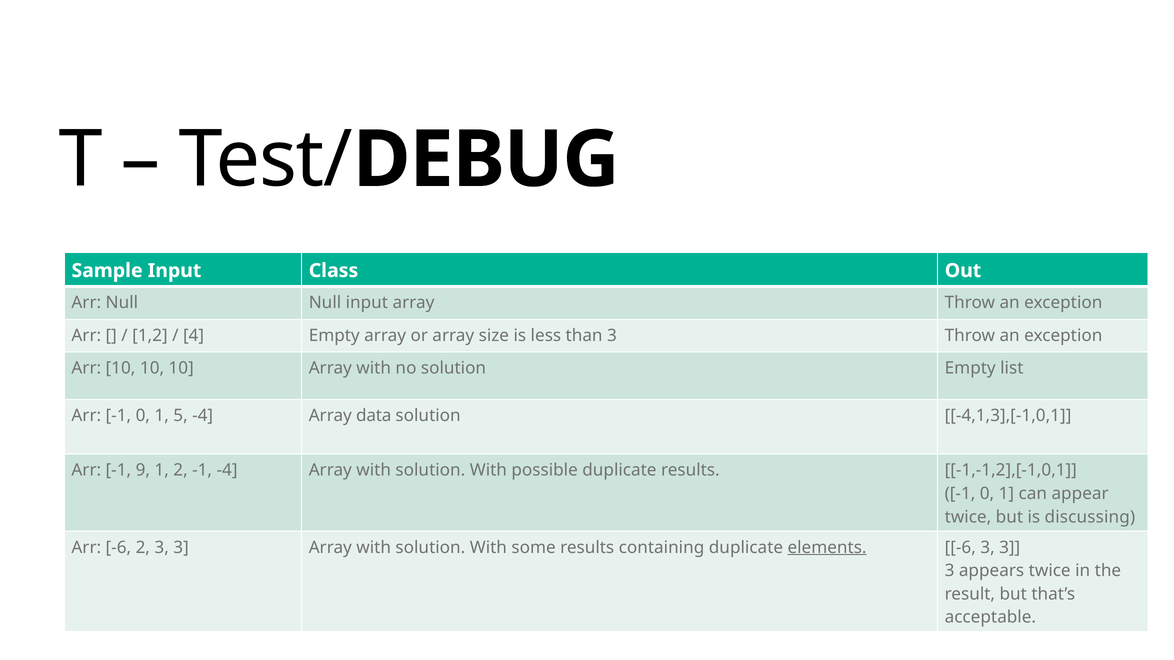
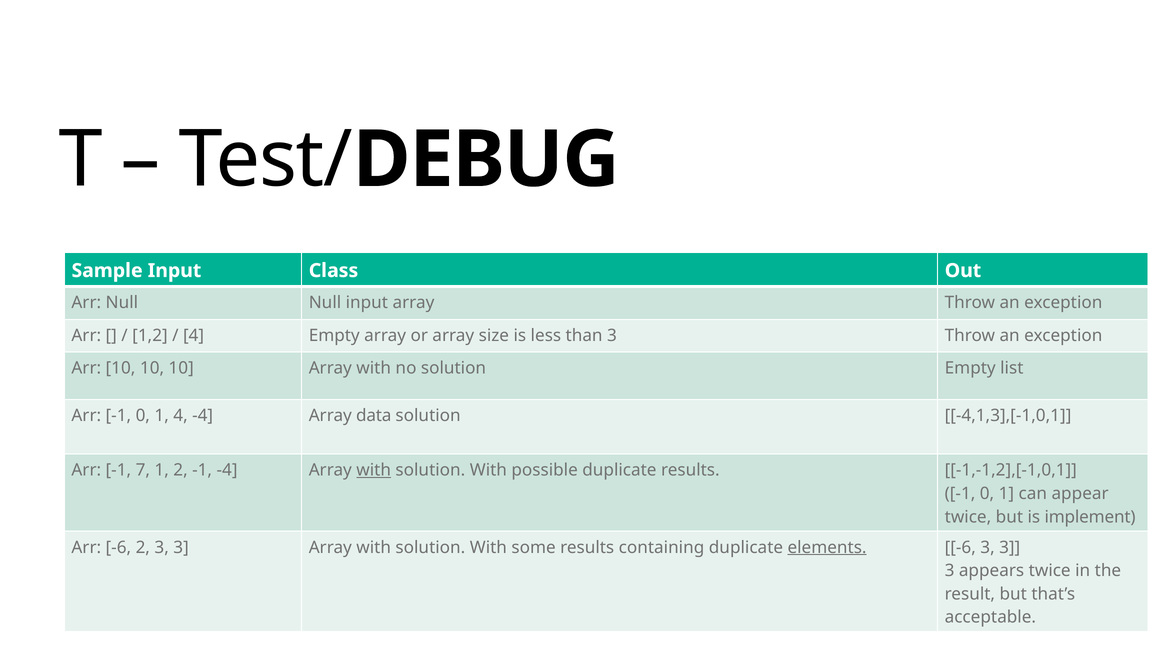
1 5: 5 -> 4 (181, 416)
9: 9 -> 7 (143, 471)
with underline: none -> present (374, 471)
discussing: discussing -> implement (1090, 517)
